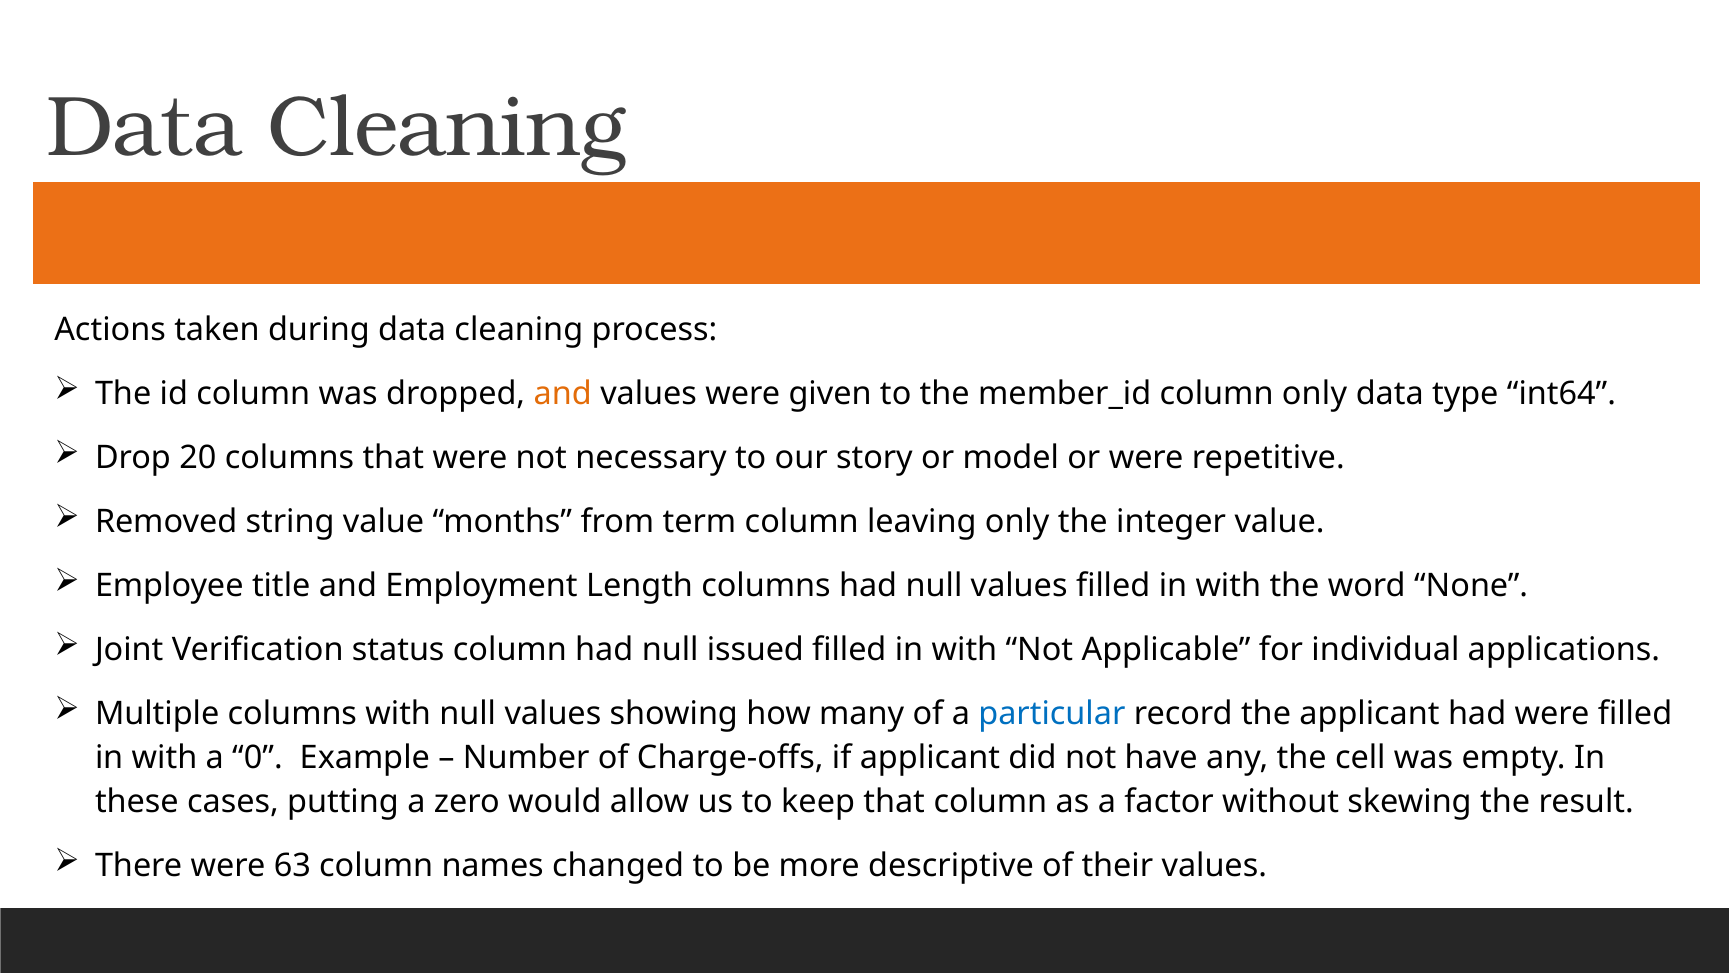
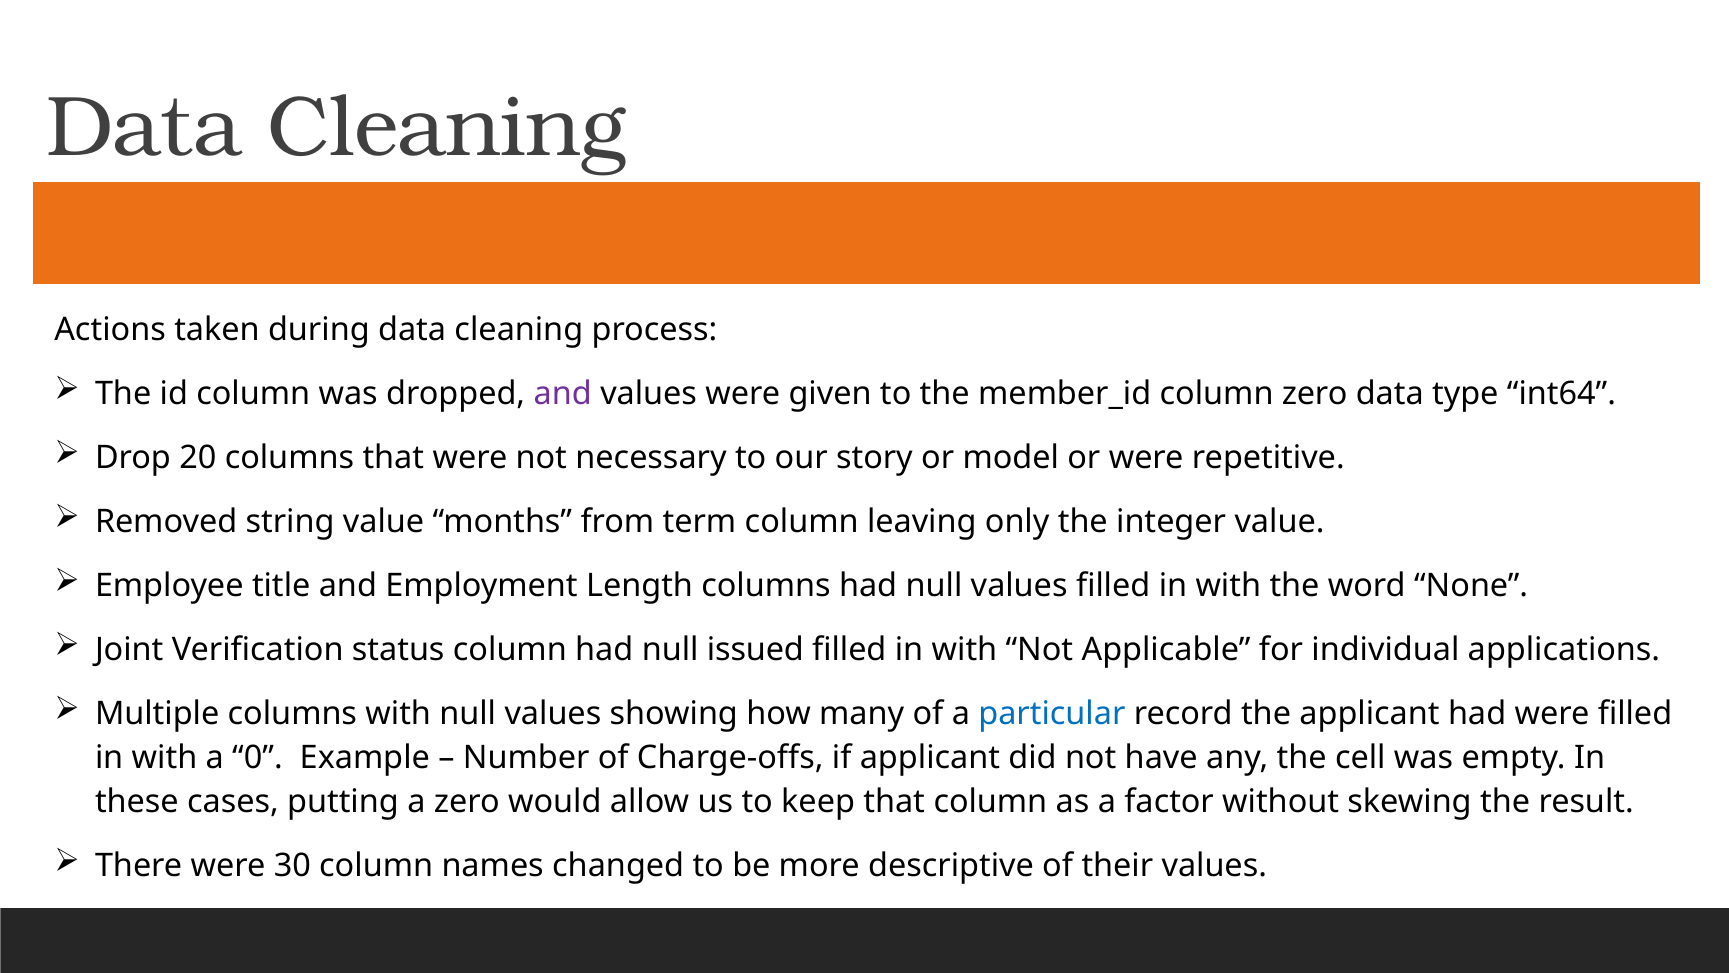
and colour: orange -> purple (563, 393)
column only: only -> zero (1315, 393)
63: 63 -> 30 (292, 866)
